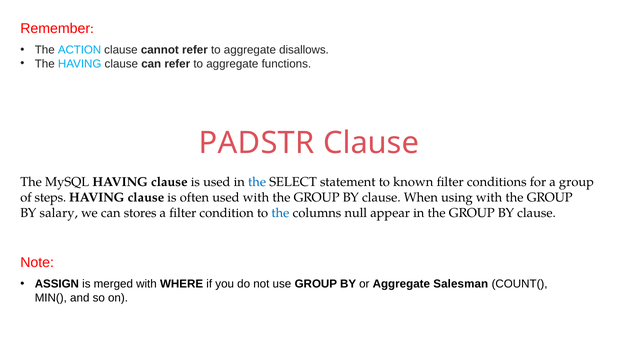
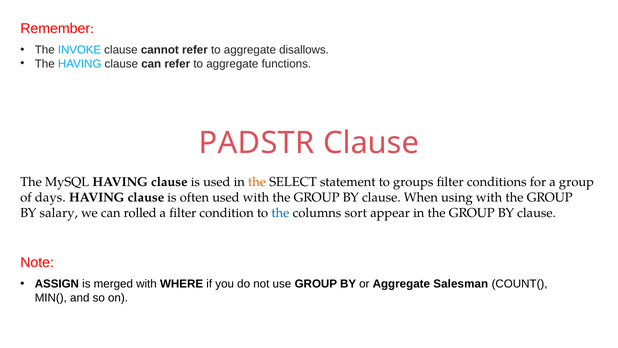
ACTION: ACTION -> INVOKE (80, 50)
the colour: blue -> orange (257, 182)
known: known -> groups (413, 182)
steps: steps -> days (50, 197)
stores: stores -> rolled (140, 213)
null: null -> sort (356, 213)
